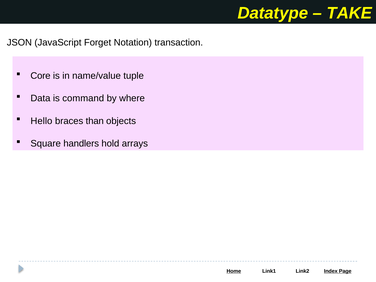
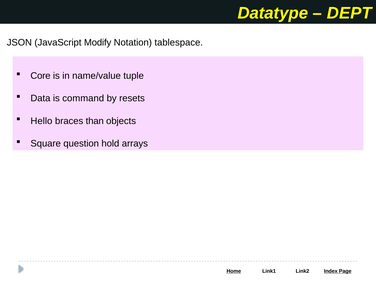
TAKE: TAKE -> DEPT (349, 13)
Forget: Forget -> Modify (98, 43)
transaction: transaction -> tablespace (179, 43)
where: where -> resets (132, 98)
handlers: handlers -> question (81, 143)
